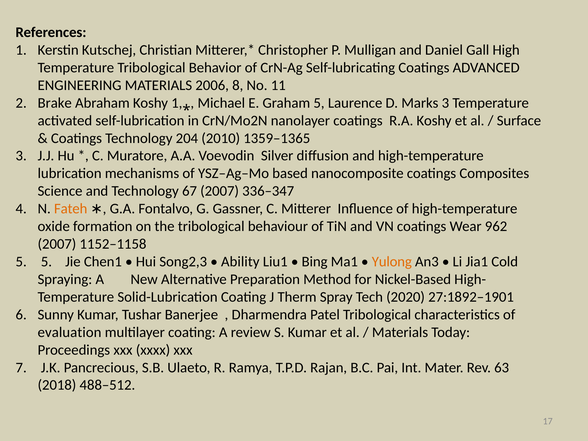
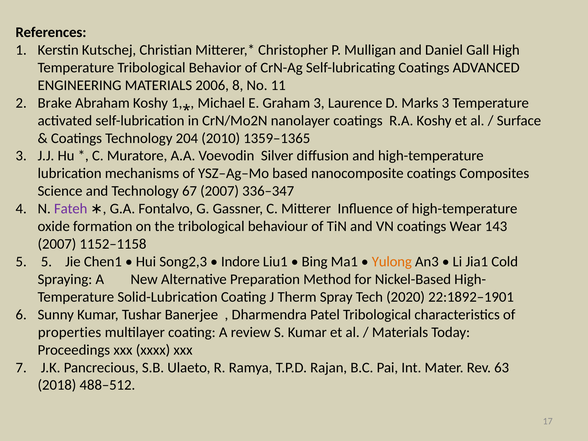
Graham 5: 5 -> 3 (319, 103)
Fateh colour: orange -> purple (71, 209)
962: 962 -> 143 (496, 226)
Ability: Ability -> Indore (240, 262)
27:1892–1901: 27:1892–1901 -> 22:1892–1901 (471, 297)
evaluation: evaluation -> properties (70, 332)
